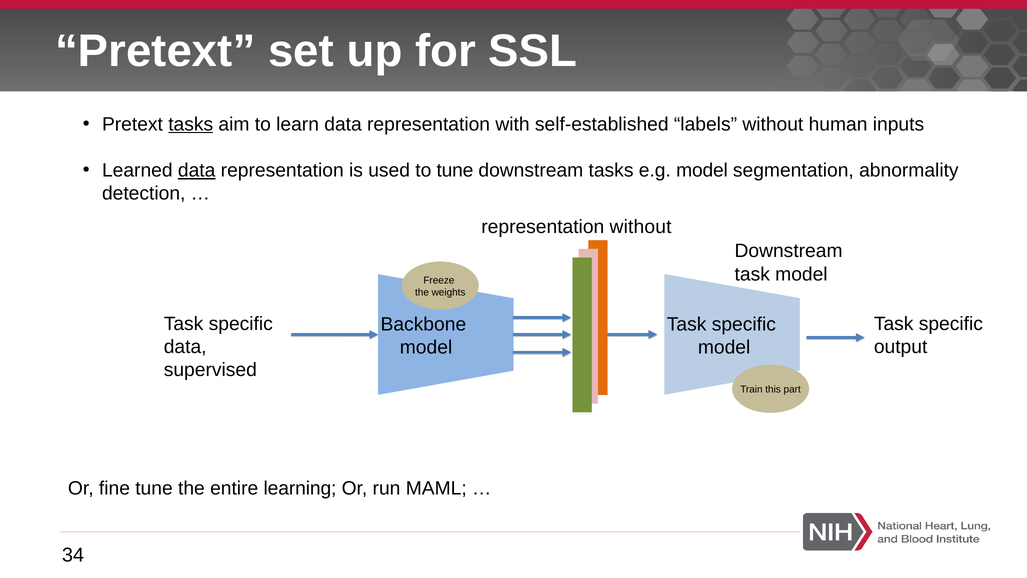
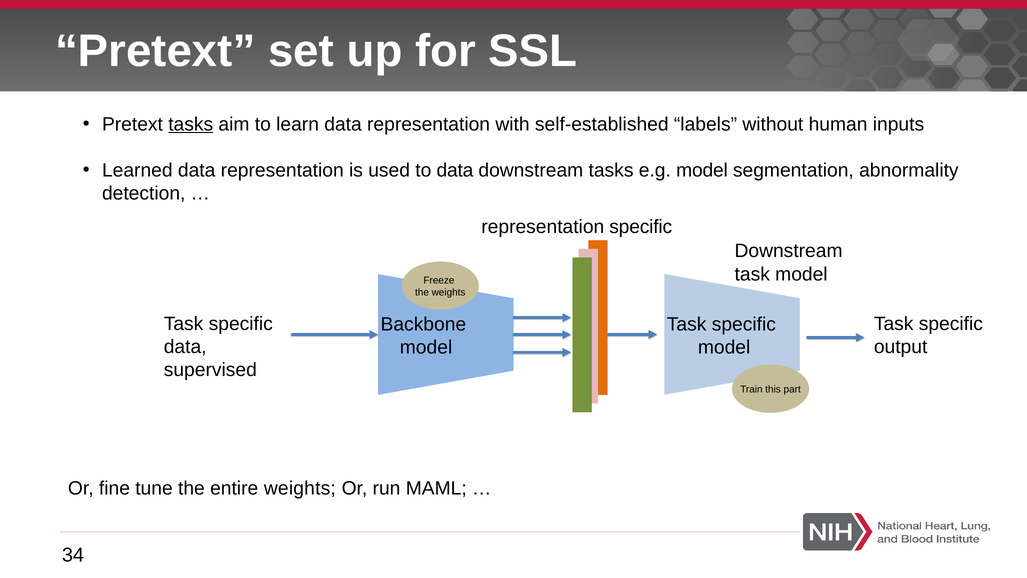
data underline: present -> none (197, 170)
to tune: tune -> data (455, 170)
representation without: without -> specific (641, 227)
entire learning: learning -> weights (300, 488)
